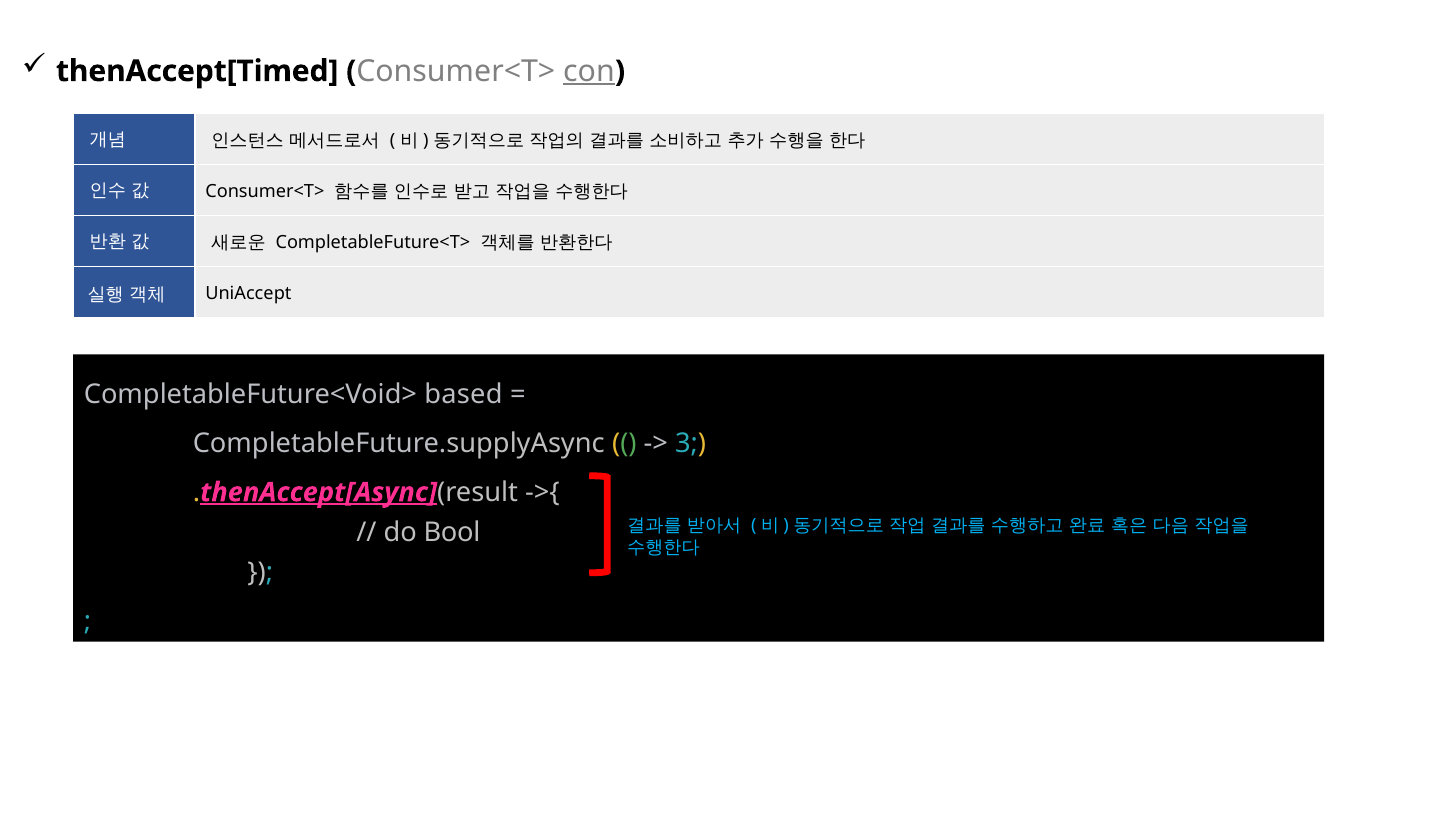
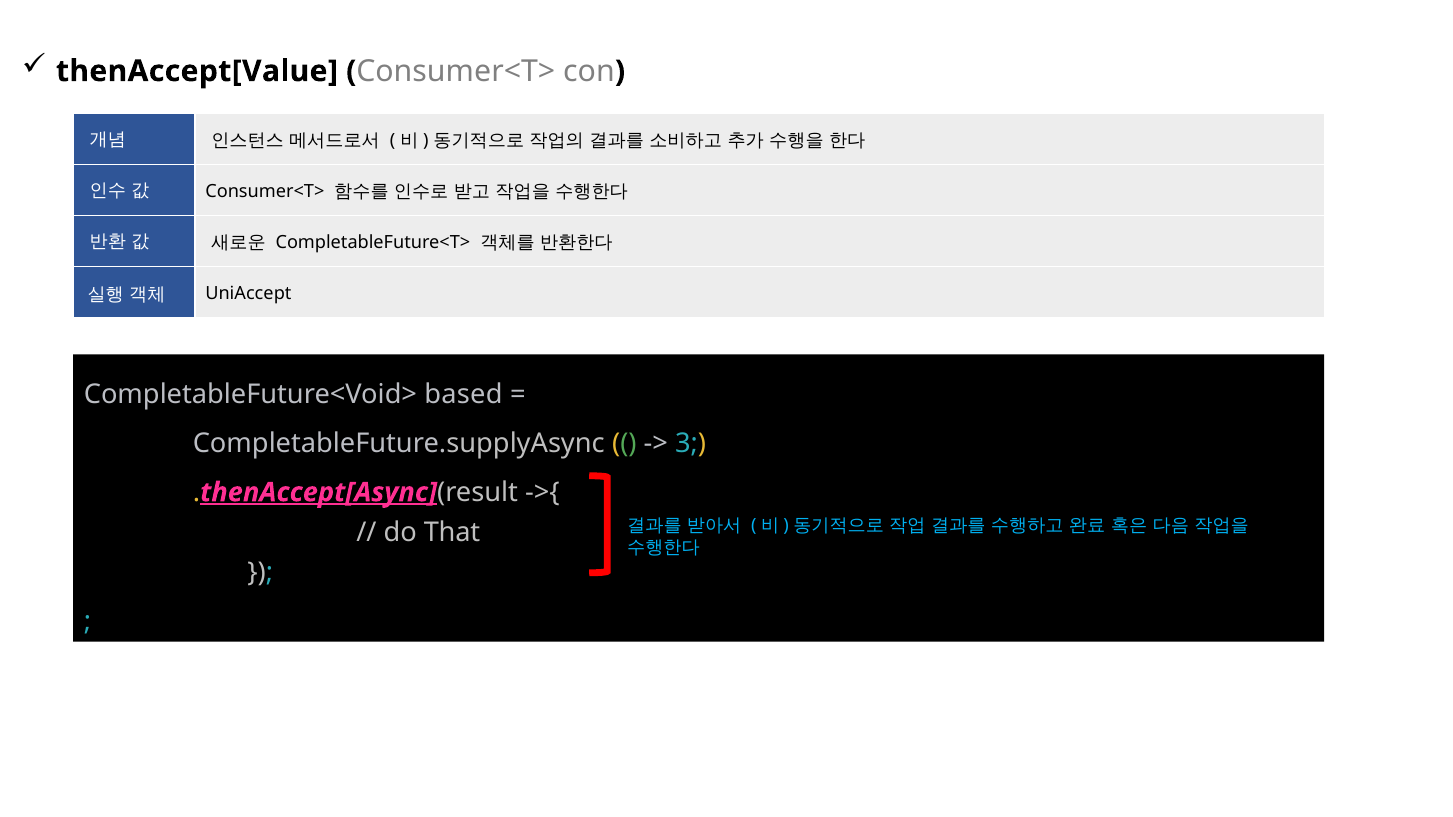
thenAccept[Timed: thenAccept[Timed -> thenAccept[Value (197, 71)
con underline: present -> none (589, 71)
Bool: Bool -> That (452, 533)
